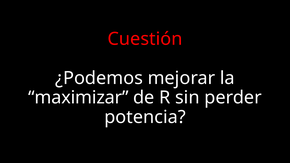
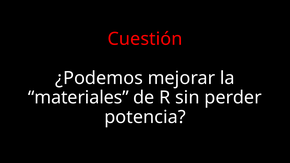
maximizar: maximizar -> materiales (78, 98)
